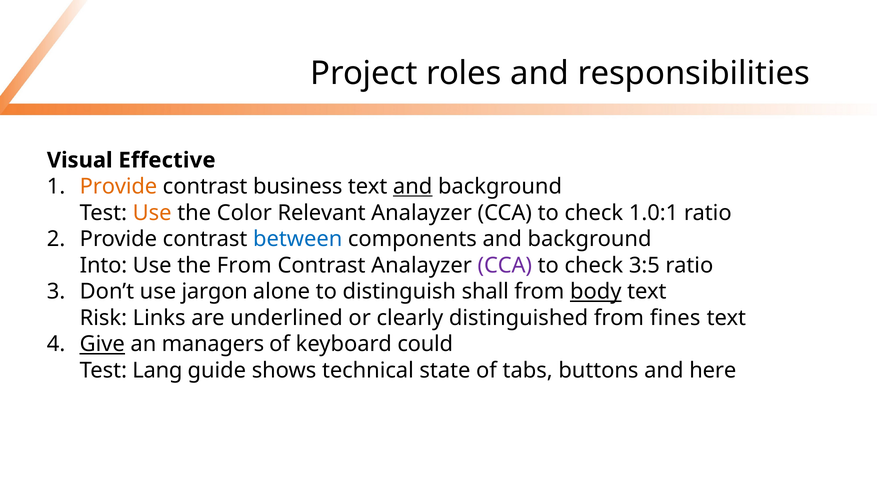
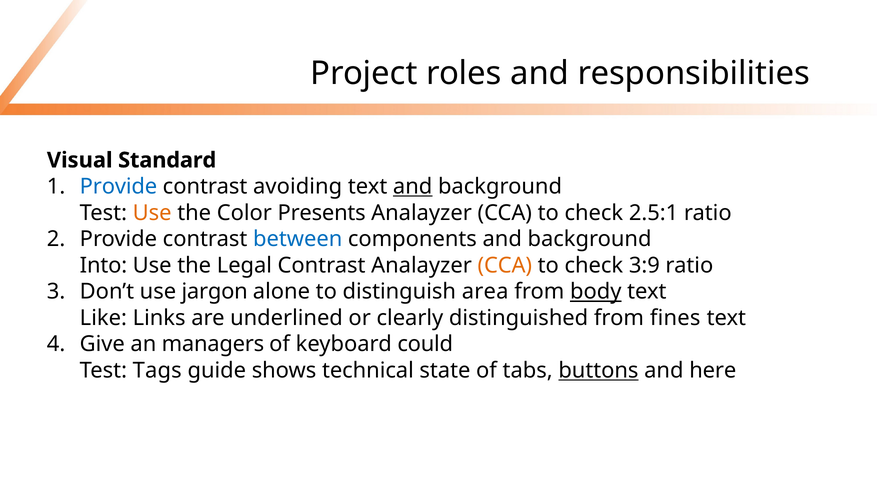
Effective: Effective -> Standard (167, 160)
Provide colour: orange -> blue (118, 187)
business: business -> avoiding (298, 187)
Relevant: Relevant -> Presents (322, 213)
1.0:1: 1.0:1 -> 2.5:1 (654, 213)
the From: From -> Legal (244, 266)
CCA colour: purple -> orange (505, 266)
3:5: 3:5 -> 3:9 (644, 266)
shall: shall -> area (485, 292)
Risk: Risk -> Like (103, 318)
Give underline: present -> none (102, 344)
Lang: Lang -> Tags (157, 371)
buttons underline: none -> present (598, 371)
